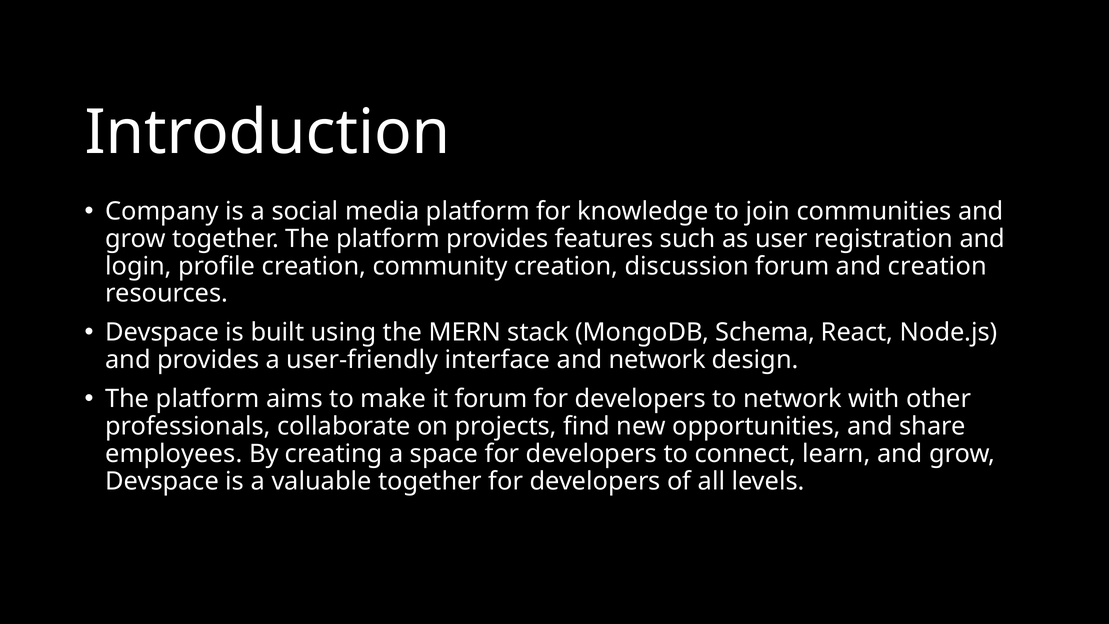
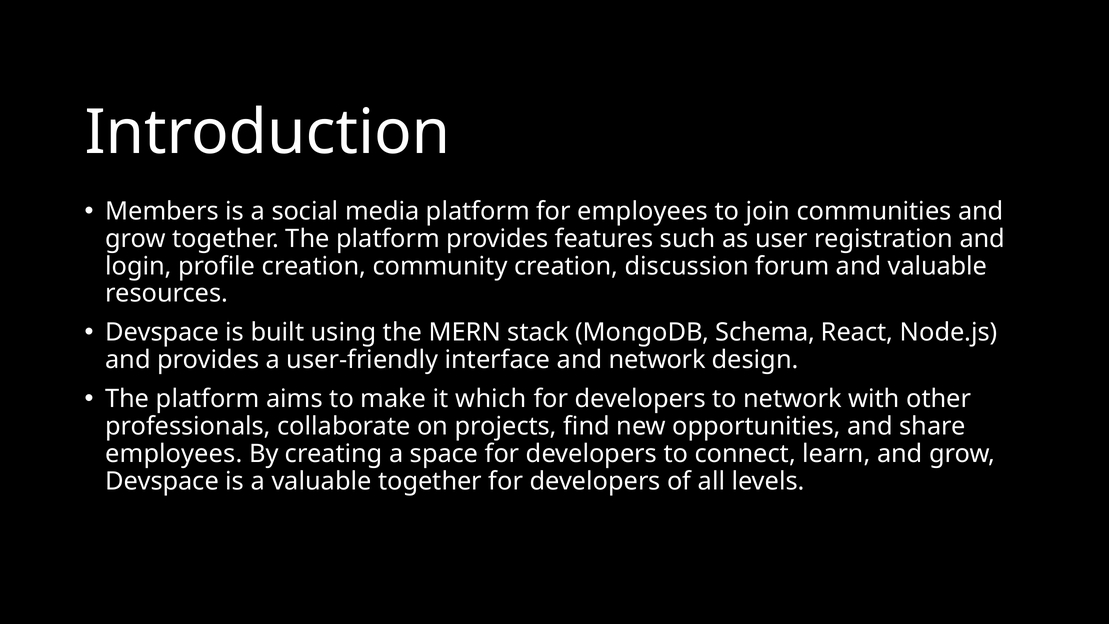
Company: Company -> Members (162, 211)
for knowledge: knowledge -> employees (643, 211)
and creation: creation -> valuable (937, 266)
it forum: forum -> which (491, 399)
